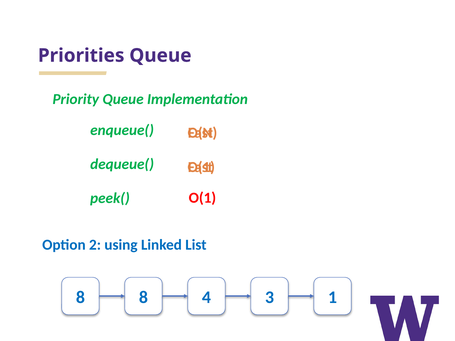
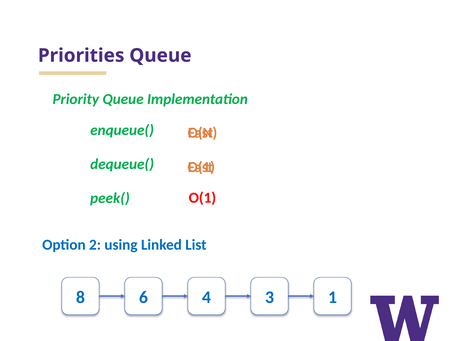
8 8: 8 -> 6 (143, 297)
